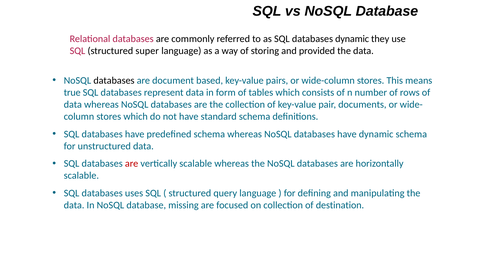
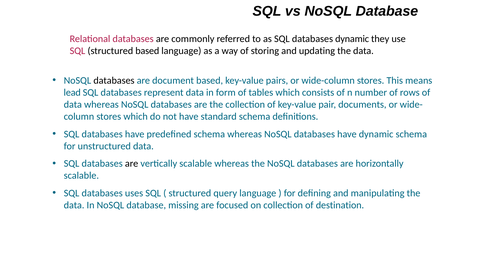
structured super: super -> based (147, 51)
provided: provided -> updating (317, 51)
true: true -> lead (72, 93)
are colour: red -> black (132, 164)
